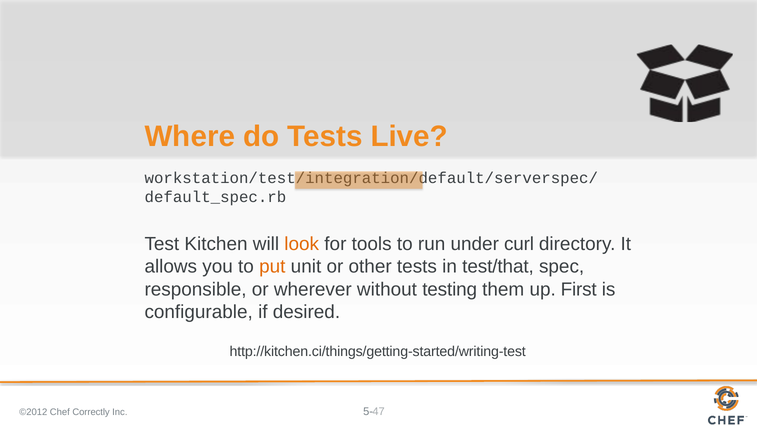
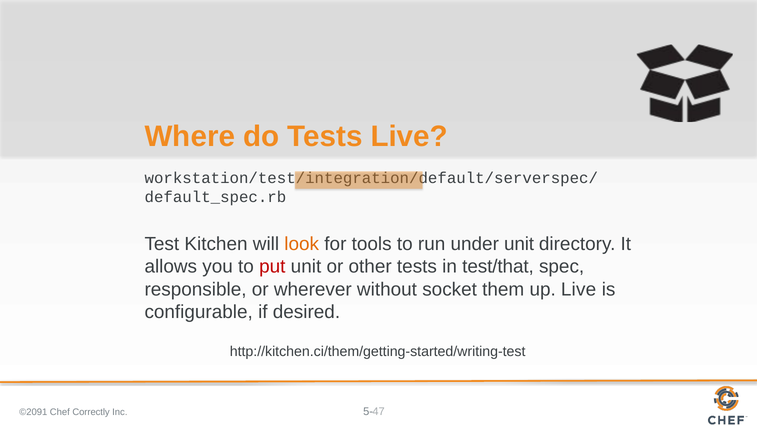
under curl: curl -> unit (519, 244)
put colour: orange -> red (272, 267)
testing: testing -> socket (450, 289)
up First: First -> Live (579, 289)
http://kitchen.ci/things/getting-started/writing-test: http://kitchen.ci/things/getting-started/writing-test -> http://kitchen.ci/them/getting-started/writing-test (378, 351)
©2012: ©2012 -> ©2091 (33, 412)
